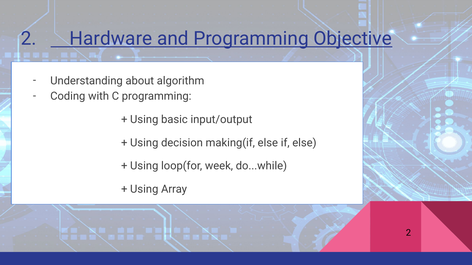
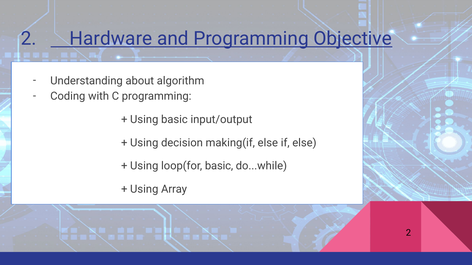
loop(for week: week -> basic (219, 166)
